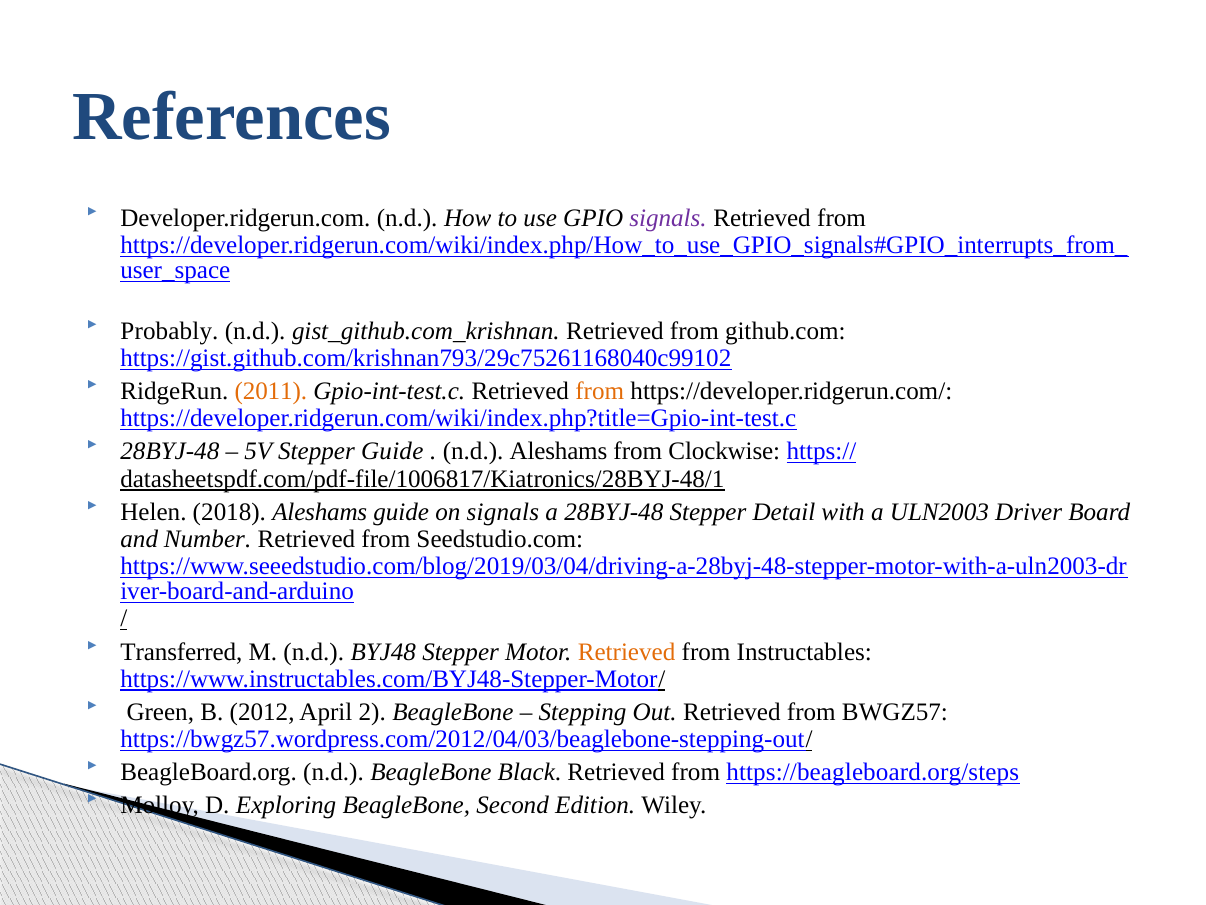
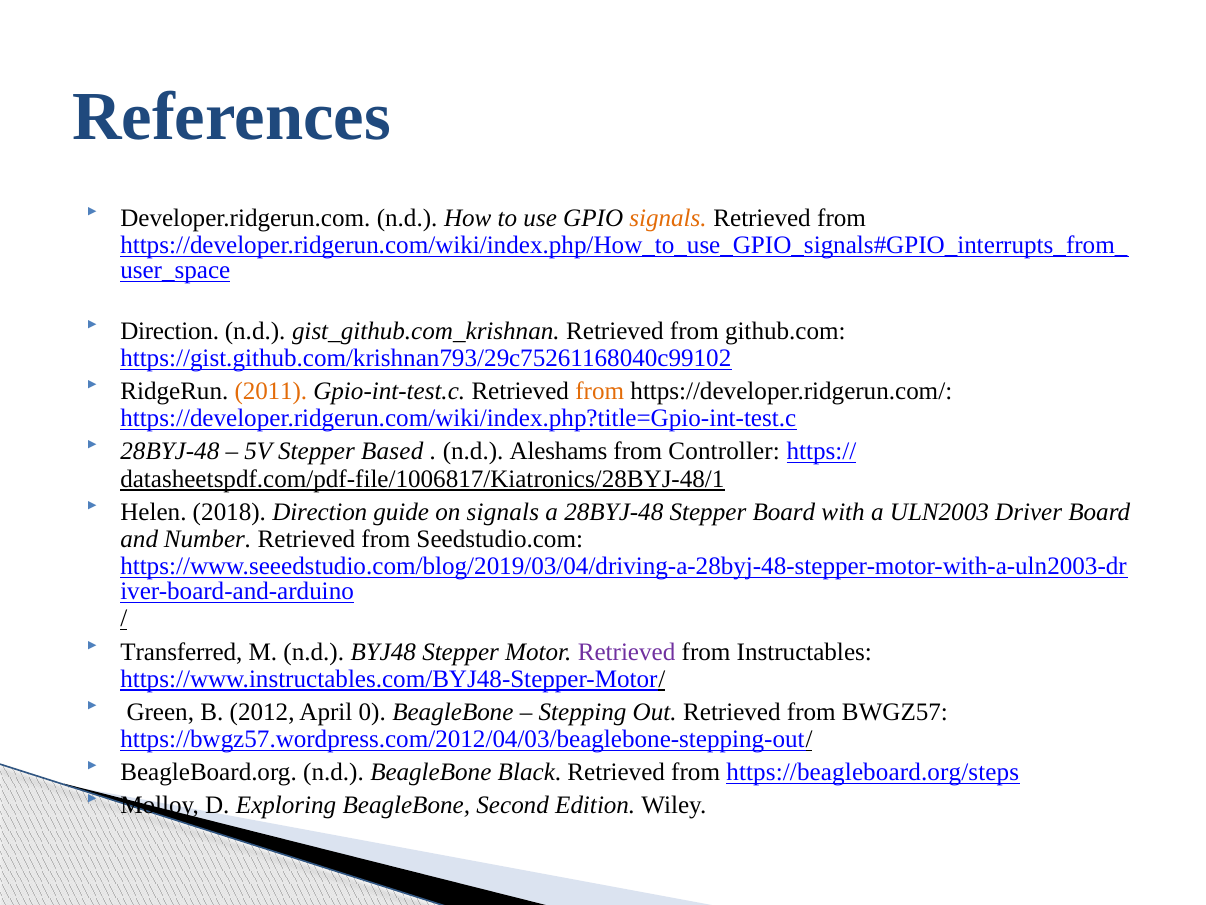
signals colour: purple -> orange (668, 218)
Probably: Probably -> Direction (170, 331)
Stepper Guide: Guide -> Based (392, 451)
Clockwise: Clockwise -> Controller (724, 451)
2018 Aleshams: Aleshams -> Direction (320, 512)
Stepper Detail: Detail -> Board (784, 512)
Retrieved colour: orange -> purple (627, 651)
2: 2 -> 0 (372, 712)
